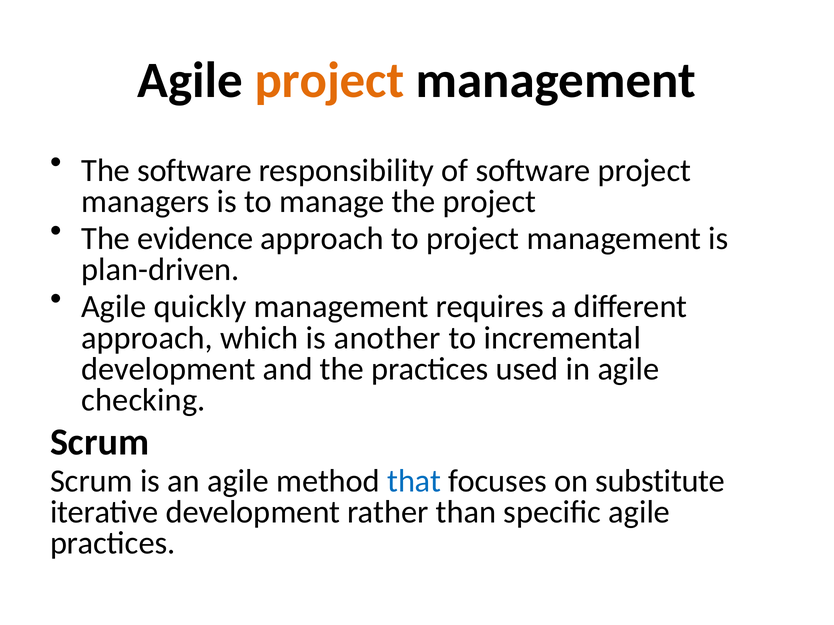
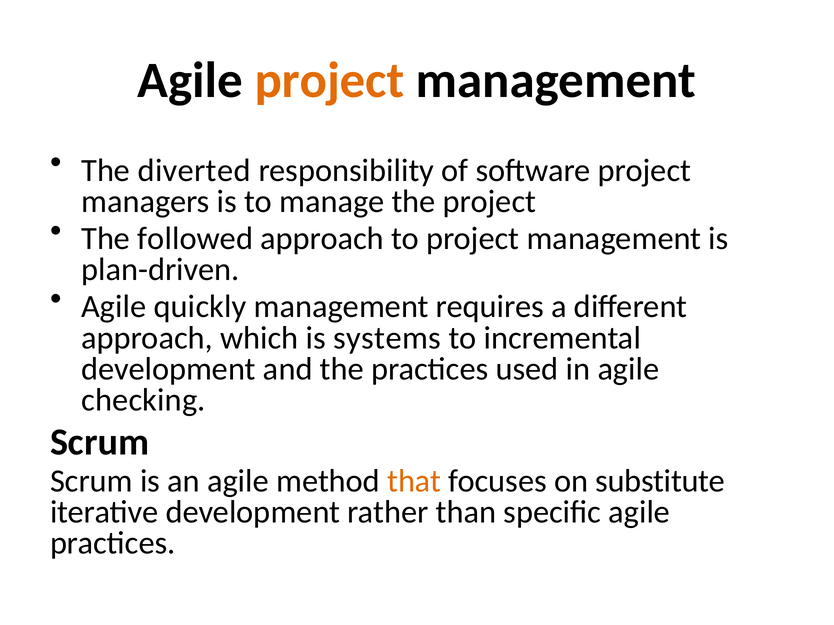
The software: software -> diverted (194, 171)
evidence: evidence -> followed (195, 239)
another: another -> systems (387, 338)
that colour: blue -> orange (414, 481)
